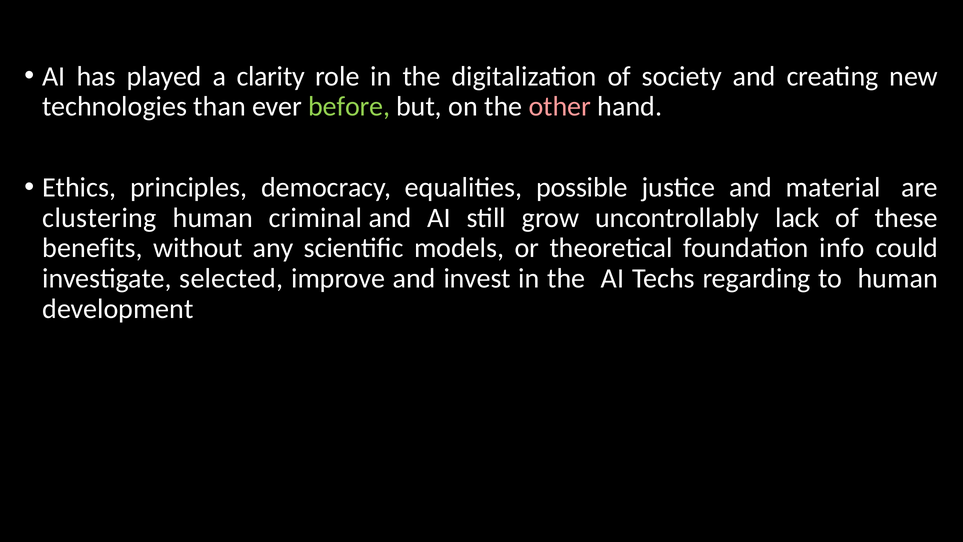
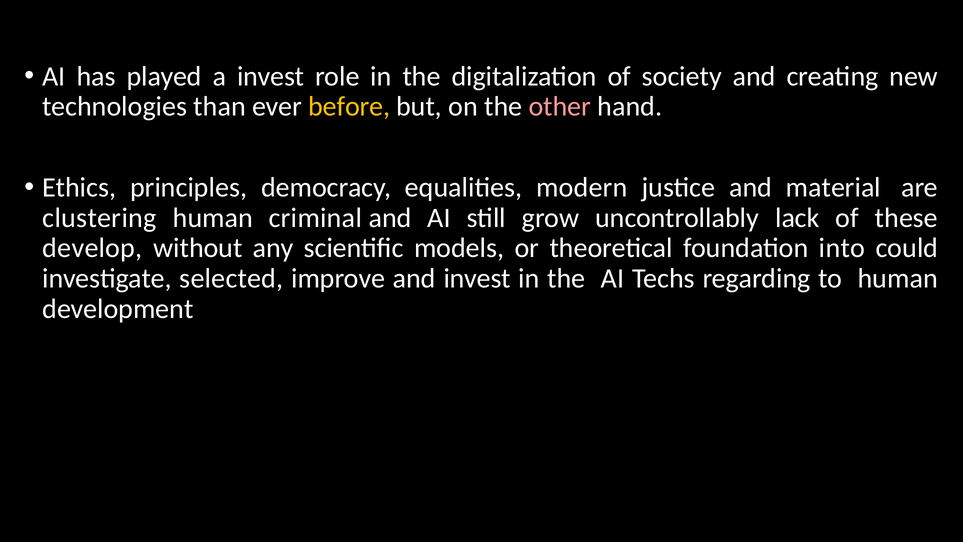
a clarity: clarity -> invest (271, 76)
before colour: light green -> yellow (349, 107)
possible: possible -> modern (582, 187)
benefits: benefits -> develop (92, 248)
info: info -> into (842, 248)
